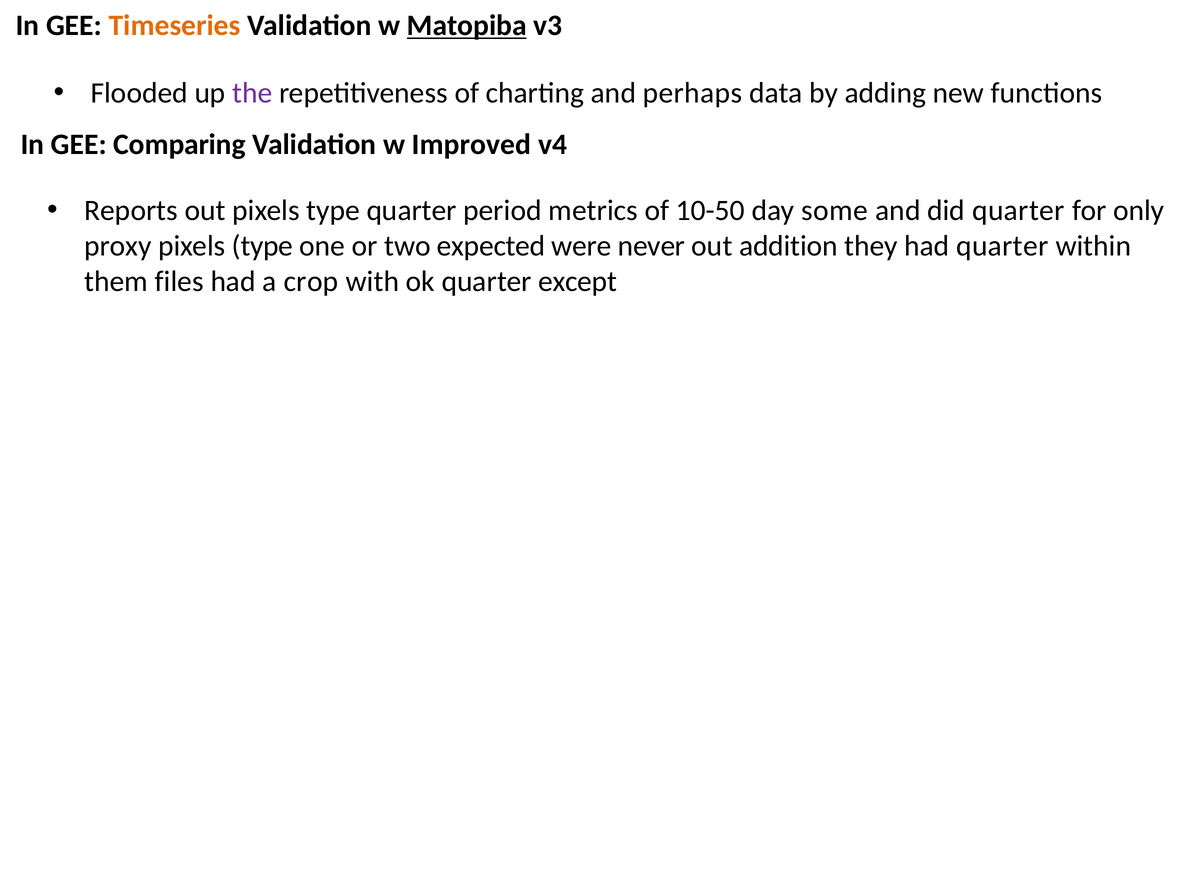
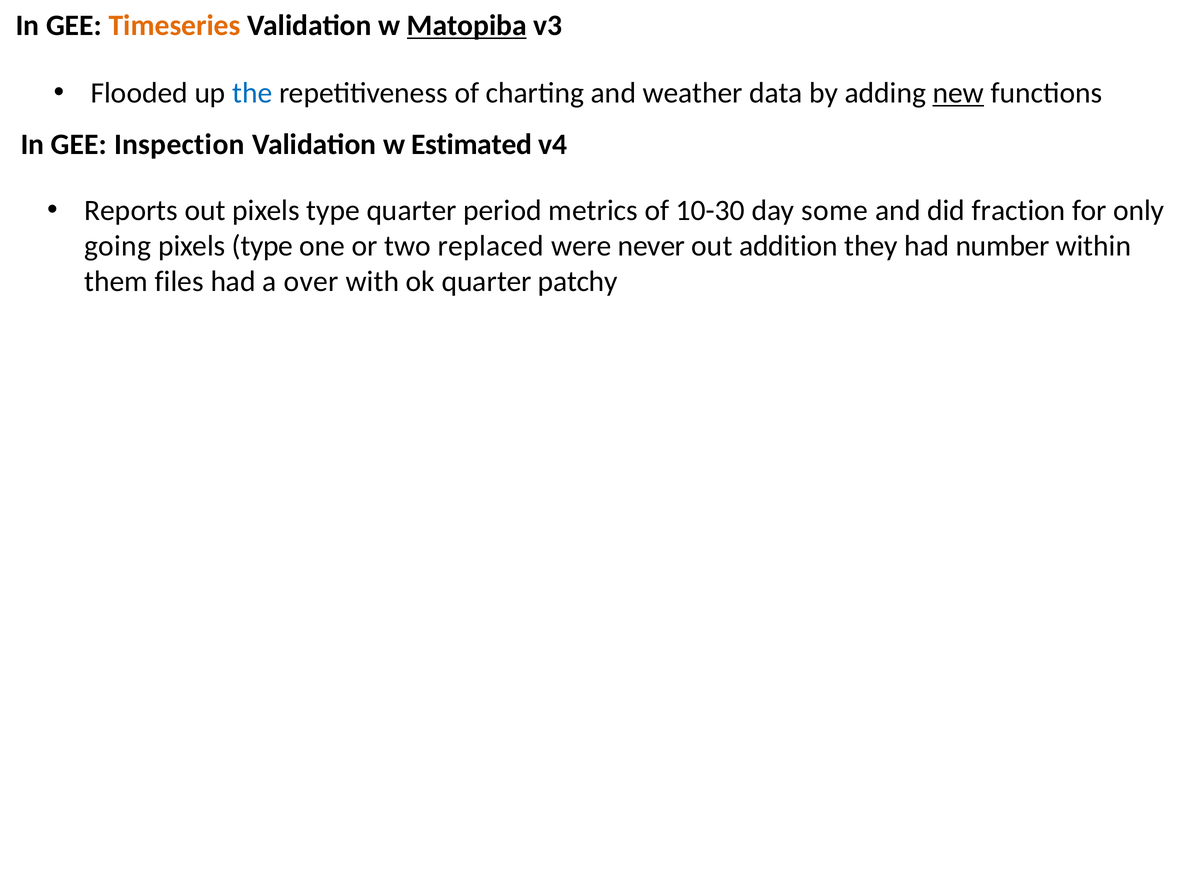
the colour: purple -> blue (252, 93)
perhaps: perhaps -> weather (693, 93)
new underline: none -> present (958, 93)
Comparing: Comparing -> Inspection (179, 144)
Improved: Improved -> Estimated (472, 144)
10-50: 10-50 -> 10-30 (710, 211)
did quarter: quarter -> fraction (1019, 211)
proxy: proxy -> going (118, 246)
expected: expected -> replaced (491, 246)
had quarter: quarter -> number (1003, 246)
crop: crop -> over (311, 282)
except: except -> patchy (578, 282)
